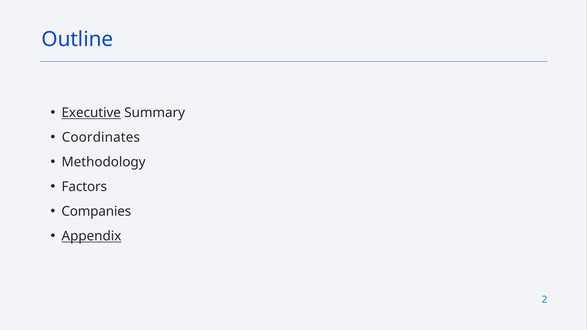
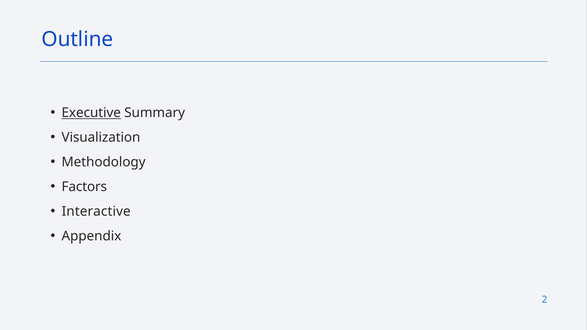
Coordinates: Coordinates -> Visualization (101, 138)
Companies: Companies -> Interactive (96, 212)
Appendix underline: present -> none (91, 236)
